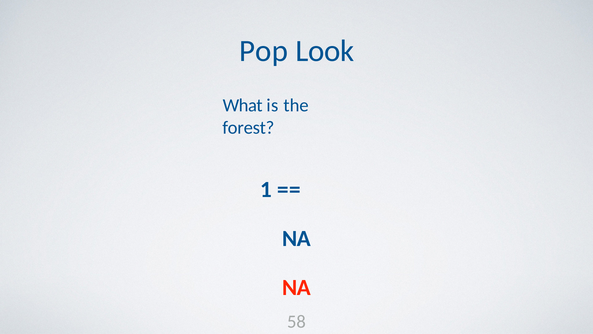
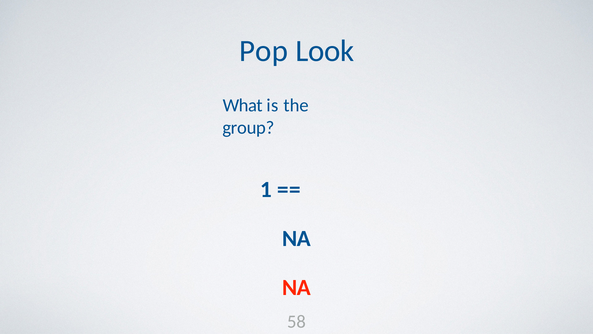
forest: forest -> group (248, 128)
